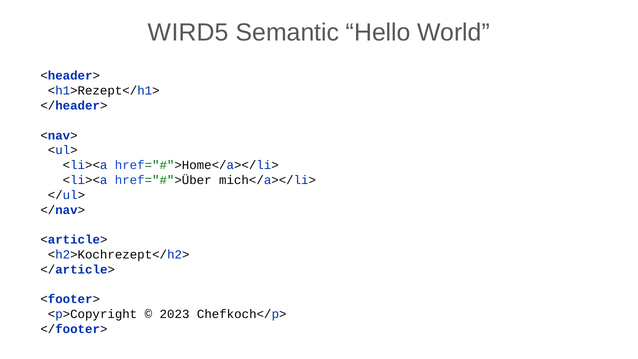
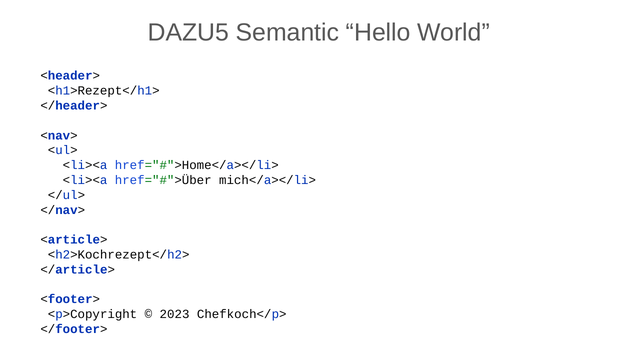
WIRD5: WIRD5 -> DAZU5 (188, 33)
